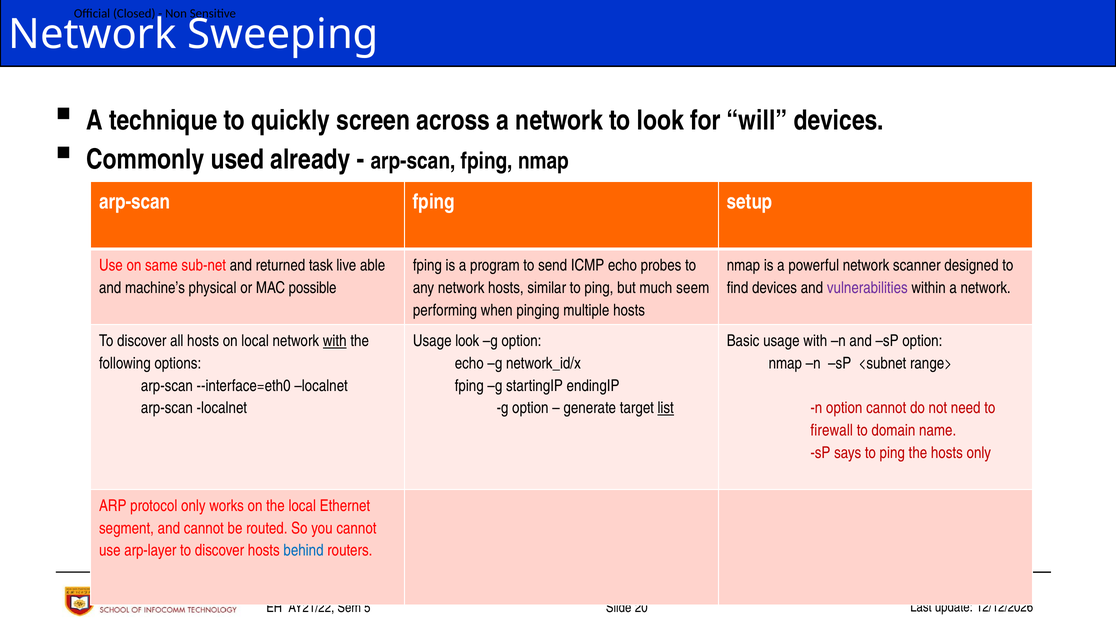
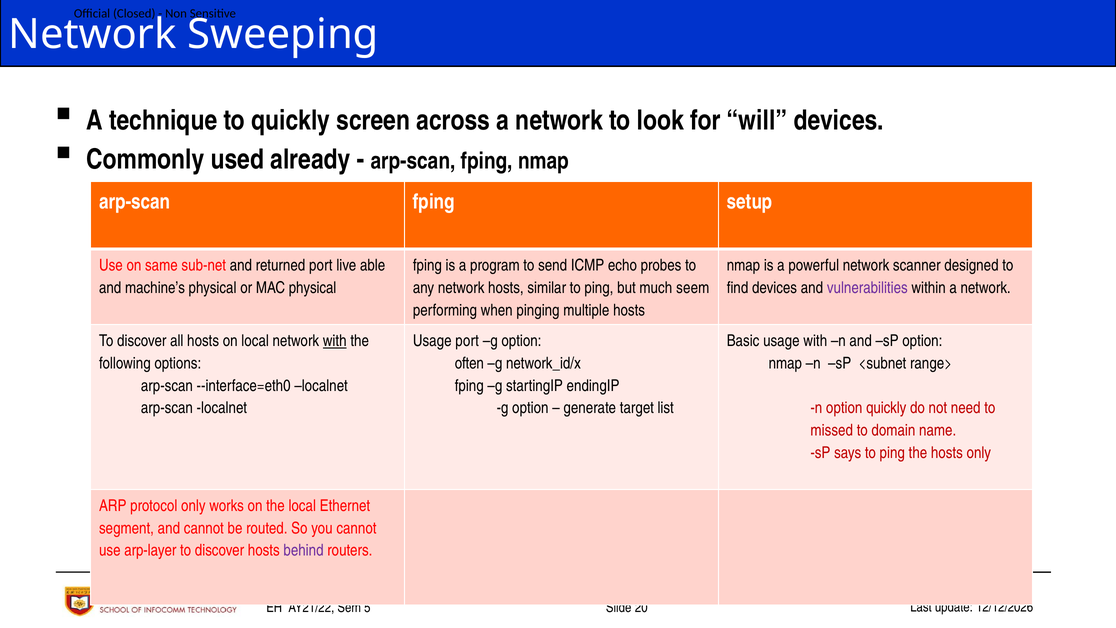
returned task: task -> port (321, 265)
MAC possible: possible -> physical (313, 288)
Usage look: look -> port (467, 341)
echo: echo -> often (469, 363)
list underline: present -> none (666, 408)
option cannot: cannot -> quickly (886, 408)
firewall: firewall -> missed (832, 430)
behind colour: blue -> purple (304, 550)
